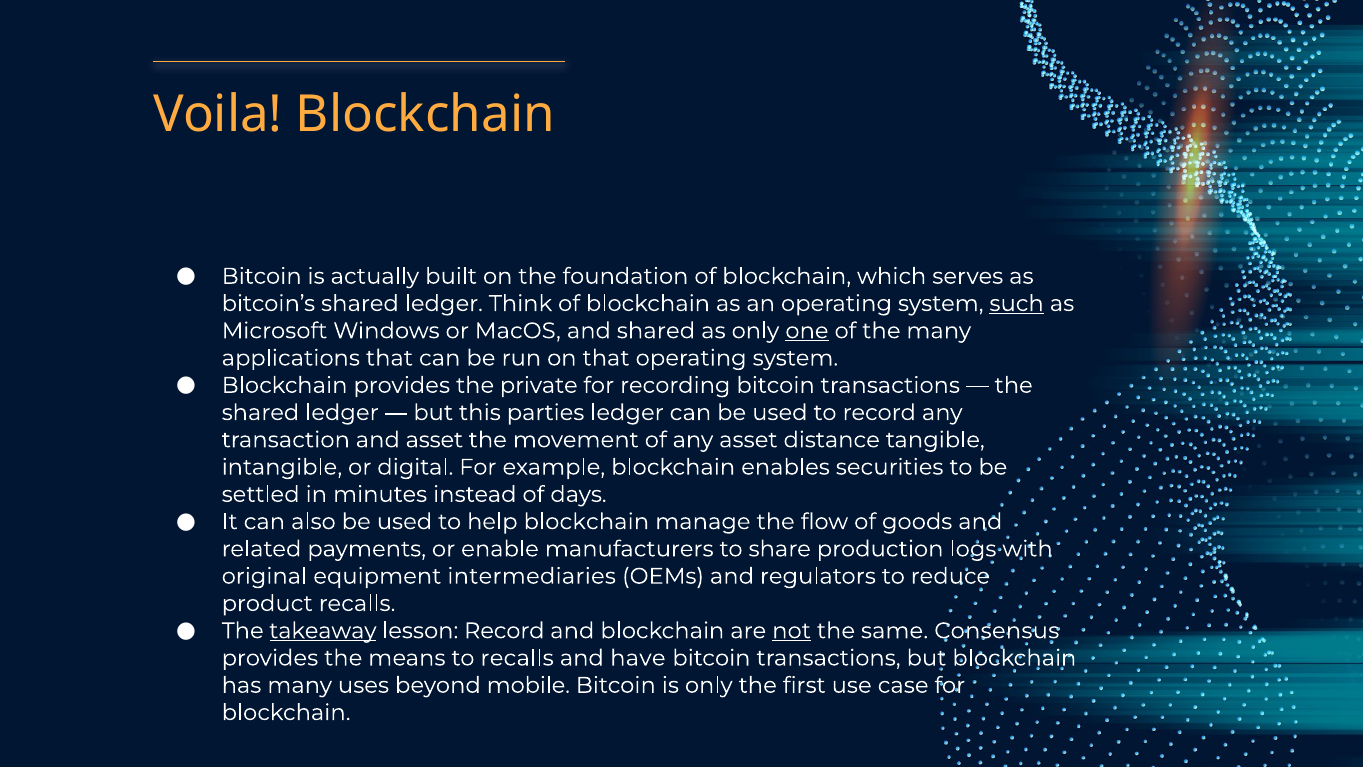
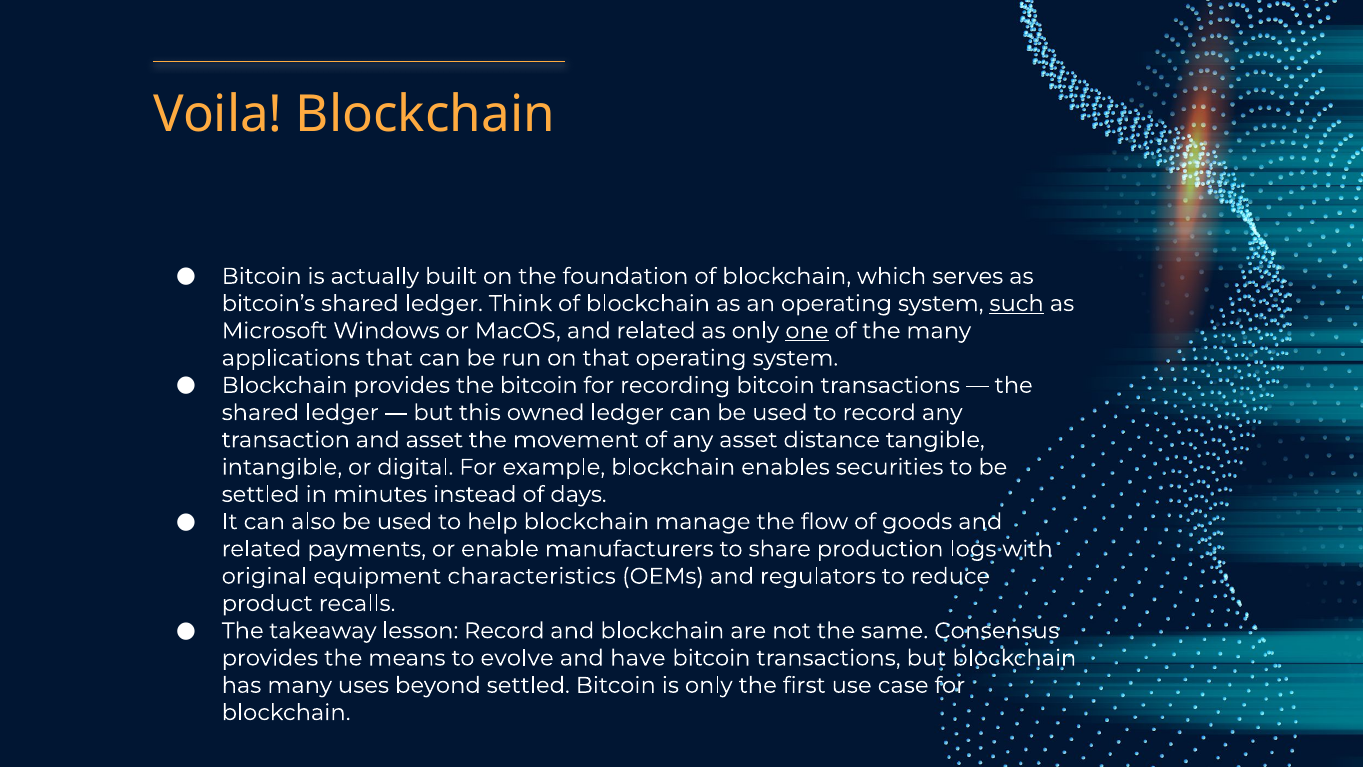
MacOS and shared: shared -> related (656, 331)
the private: private -> bitcoin (539, 385)
parties: parties -> owned (546, 412)
intermediaries: intermediaries -> characteristics (532, 576)
takeaway underline: present -> none (323, 631)
not underline: present -> none (792, 631)
to recalls: recalls -> evolve (517, 658)
beyond mobile: mobile -> settled (528, 685)
